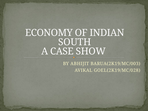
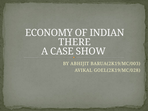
SOUTH: SOUTH -> THERE (75, 42)
